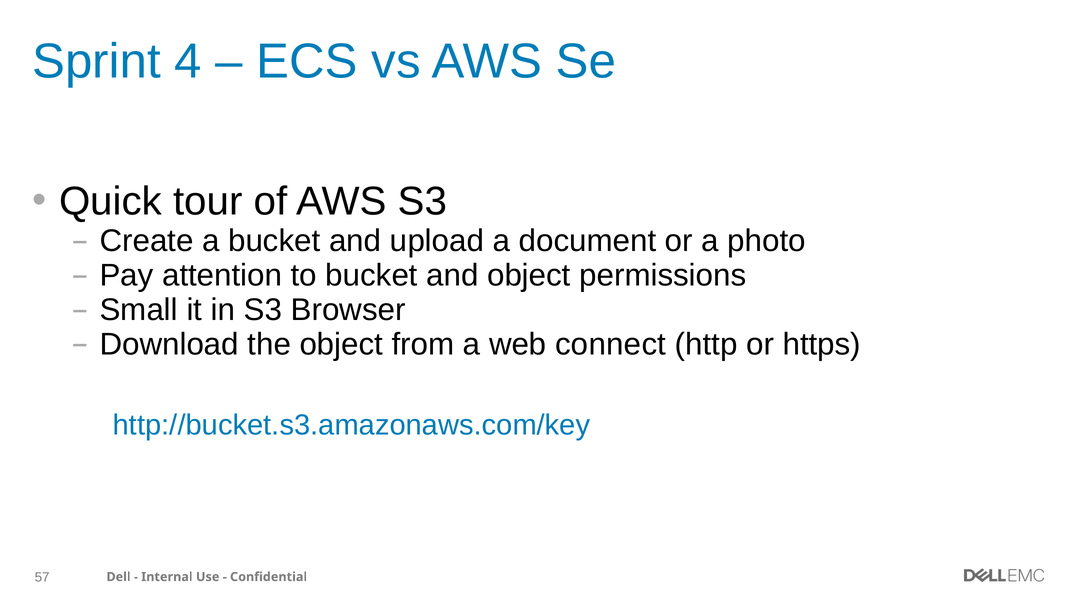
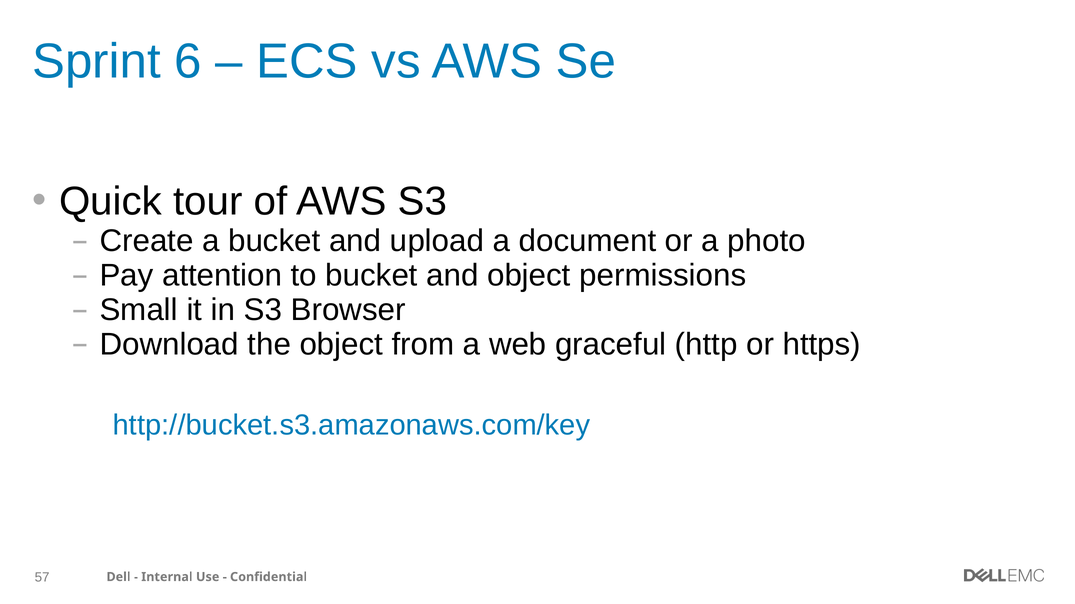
4: 4 -> 6 (188, 61)
connect: connect -> graceful (611, 345)
